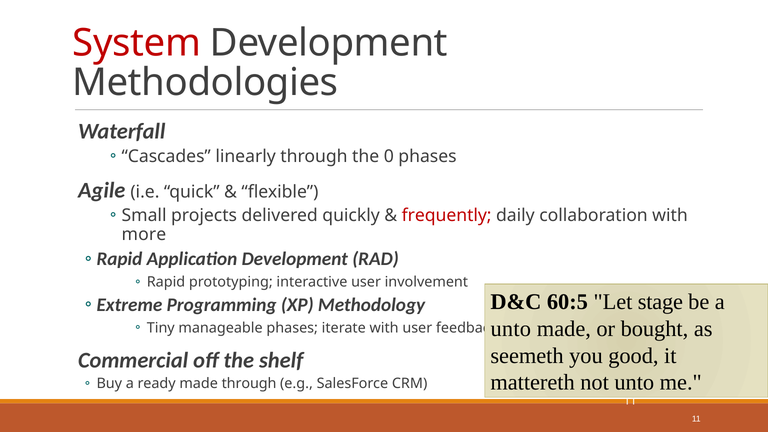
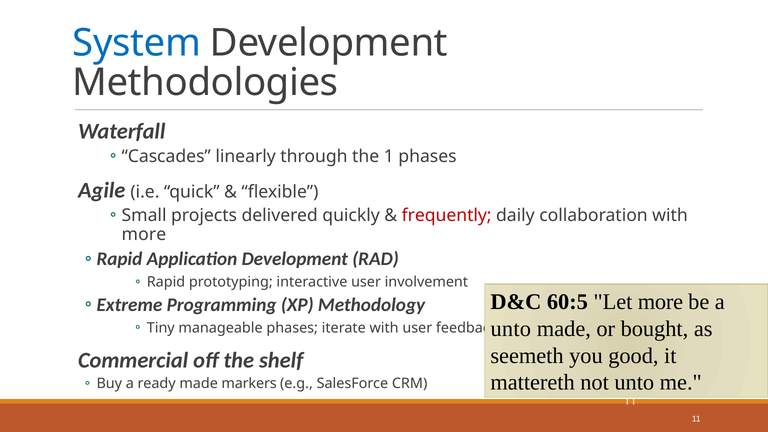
System colour: red -> blue (137, 43)
0: 0 -> 1 (389, 156)
Let stage: stage -> more (660, 302)
made through: through -> markers (249, 384)
